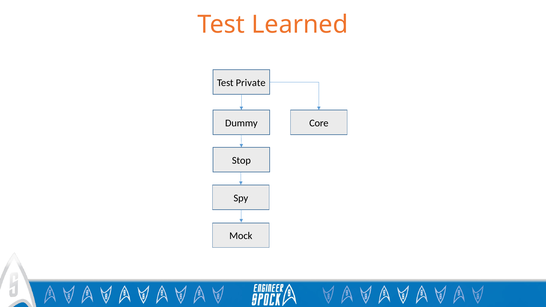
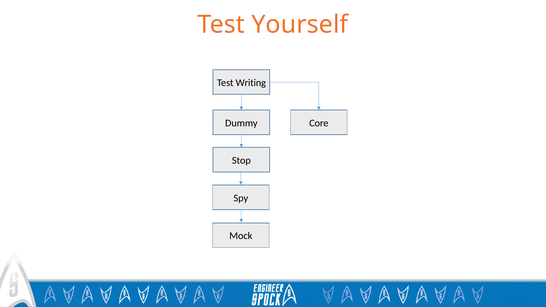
Learned: Learned -> Yourself (300, 25)
Private: Private -> Writing (251, 83)
